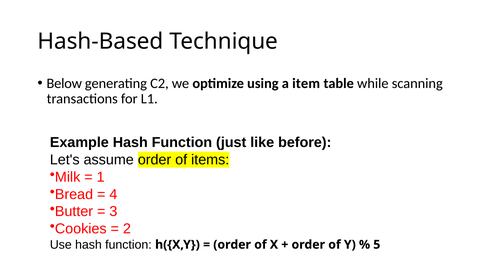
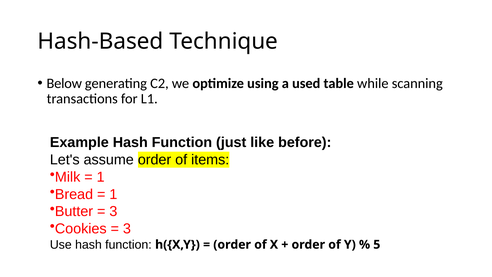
item: item -> used (306, 83)
4: 4 -> 1 (113, 194)
2: 2 -> 3 (127, 229)
